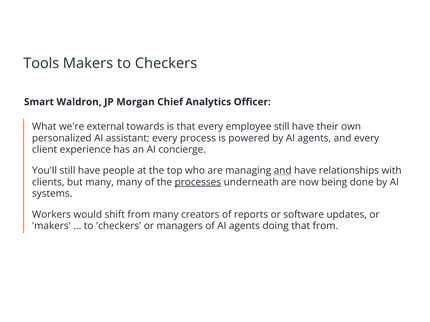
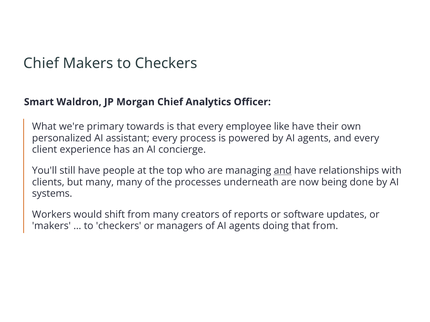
Tools: Tools -> Chief (41, 63)
external: external -> primary (105, 127)
employee still: still -> like (282, 127)
processes underline: present -> none (198, 182)
